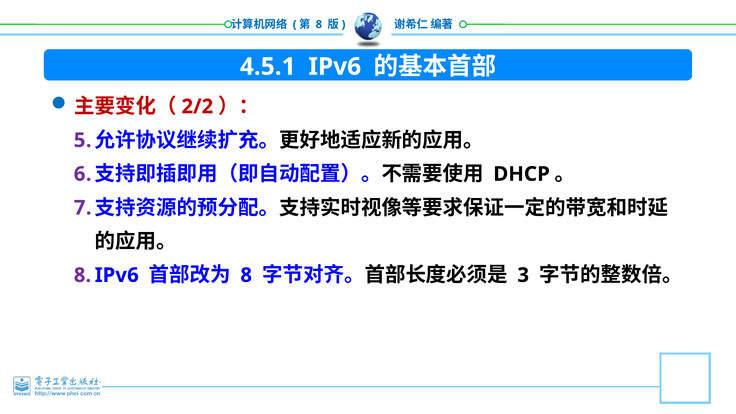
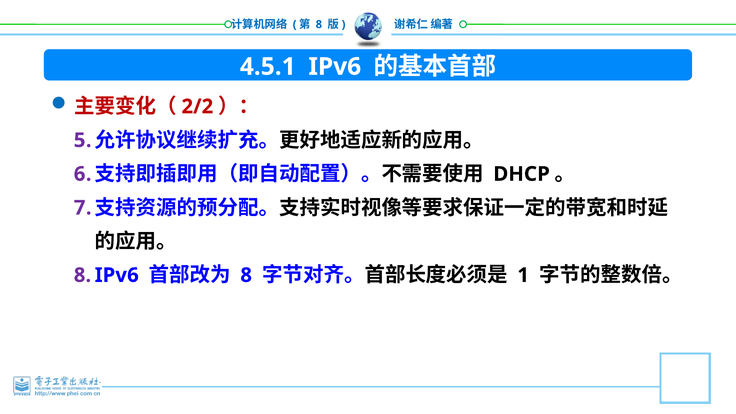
3: 3 -> 1 (523, 275)
